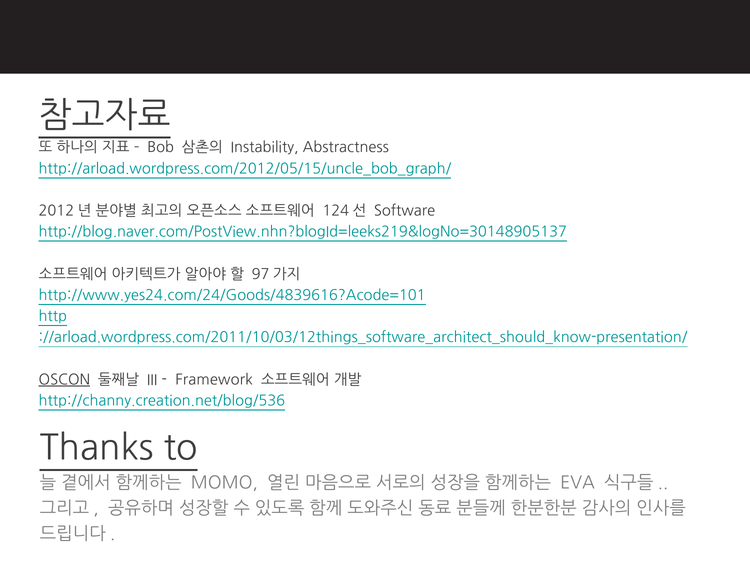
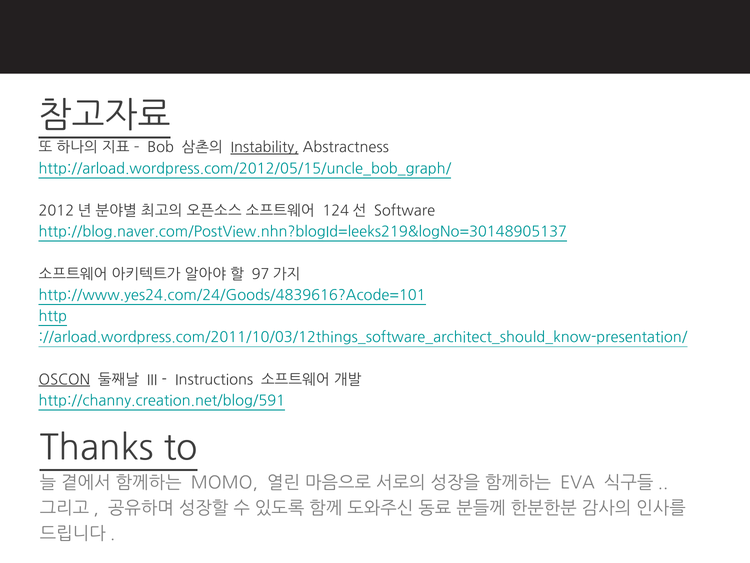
Instability underline: none -> present (265, 147)
Framework: Framework -> Instructions (214, 380)
http://channy.creation.net/blog/536: http://channy.creation.net/blog/536 -> http://channy.creation.net/blog/591 (162, 401)
